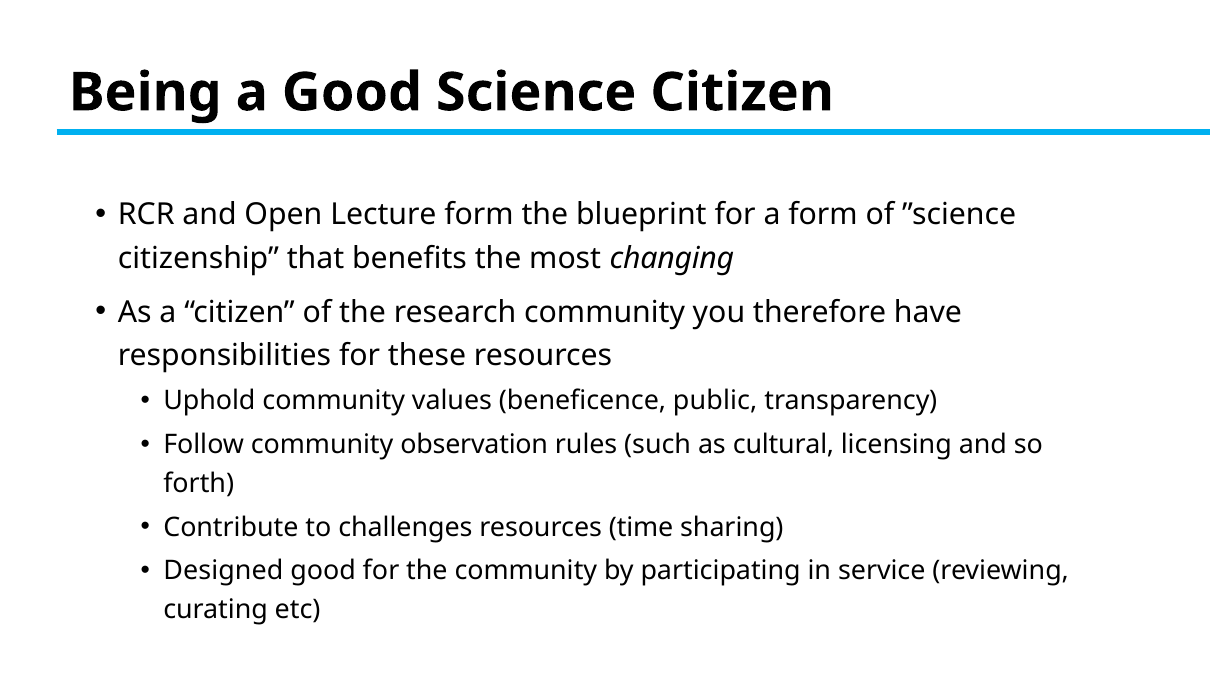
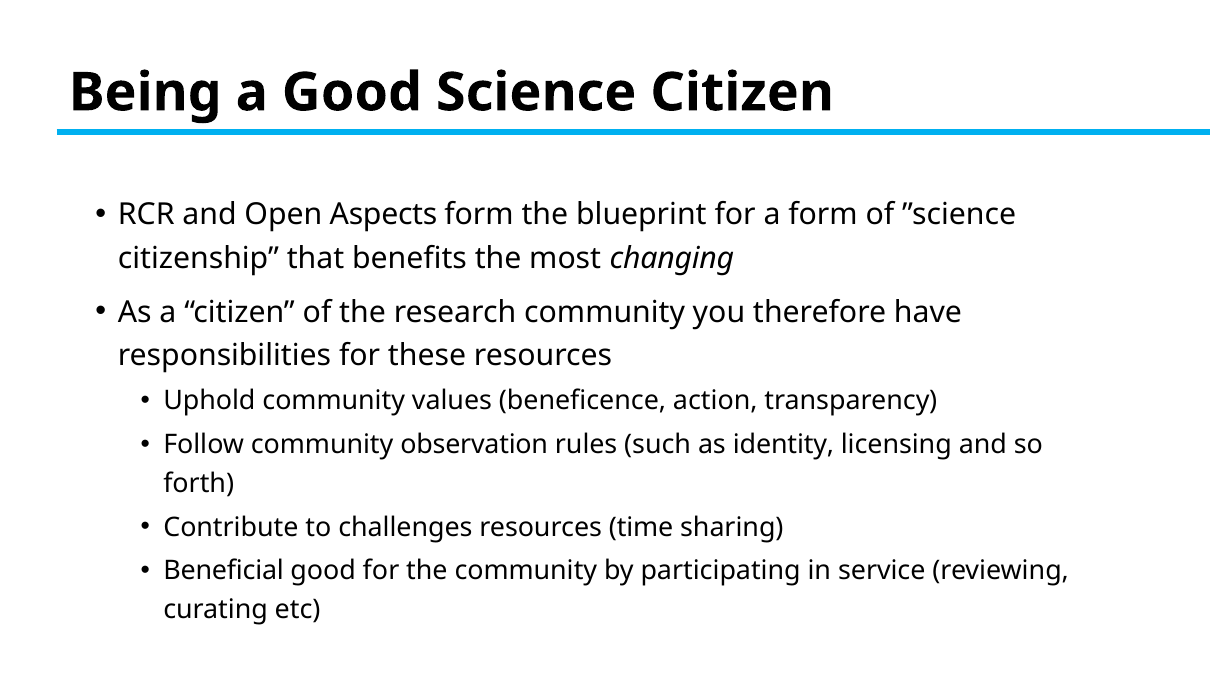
Lecture: Lecture -> Aspects (384, 215)
public: public -> action (715, 401)
cultural: cultural -> identity (783, 445)
Designed: Designed -> Beneficial (224, 571)
